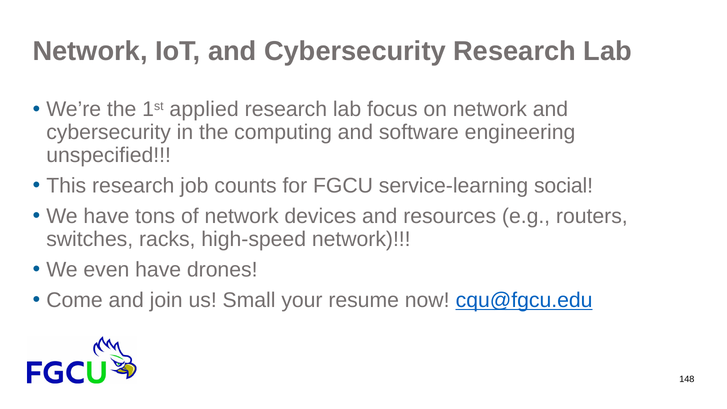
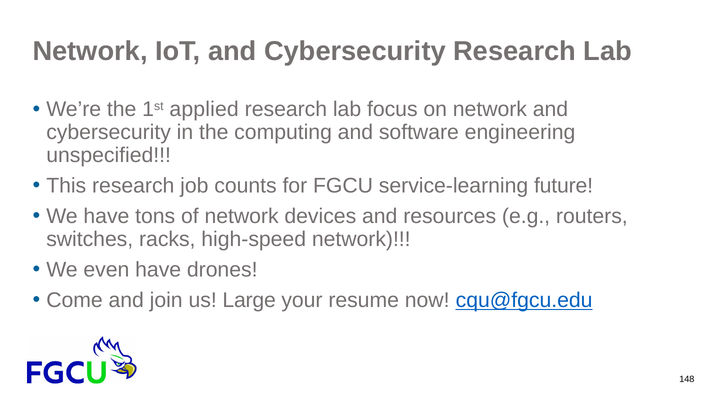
social: social -> future (564, 186)
Small: Small -> Large (249, 300)
